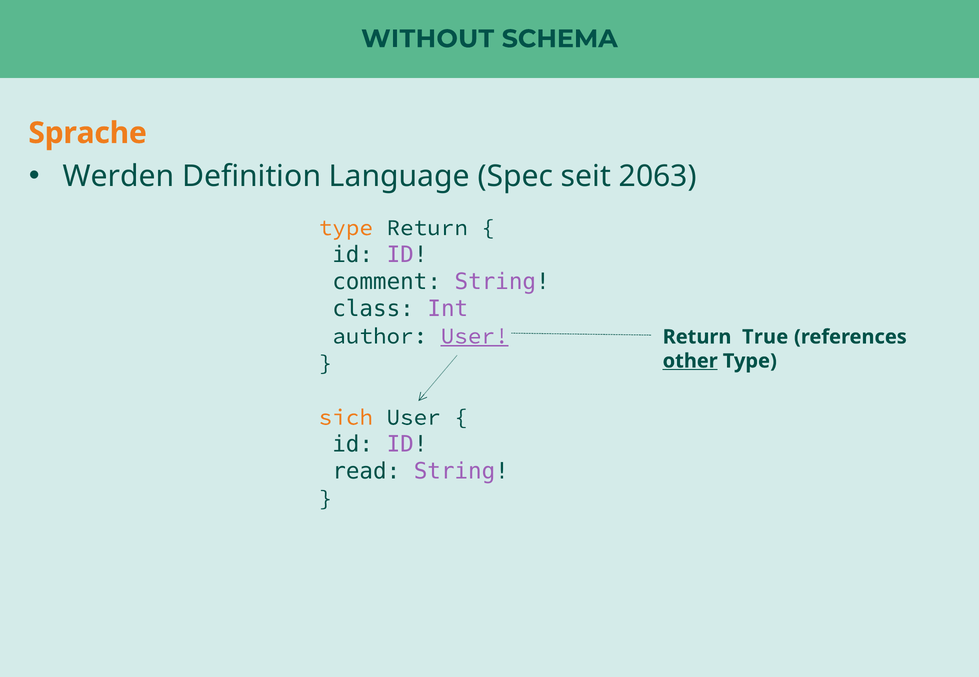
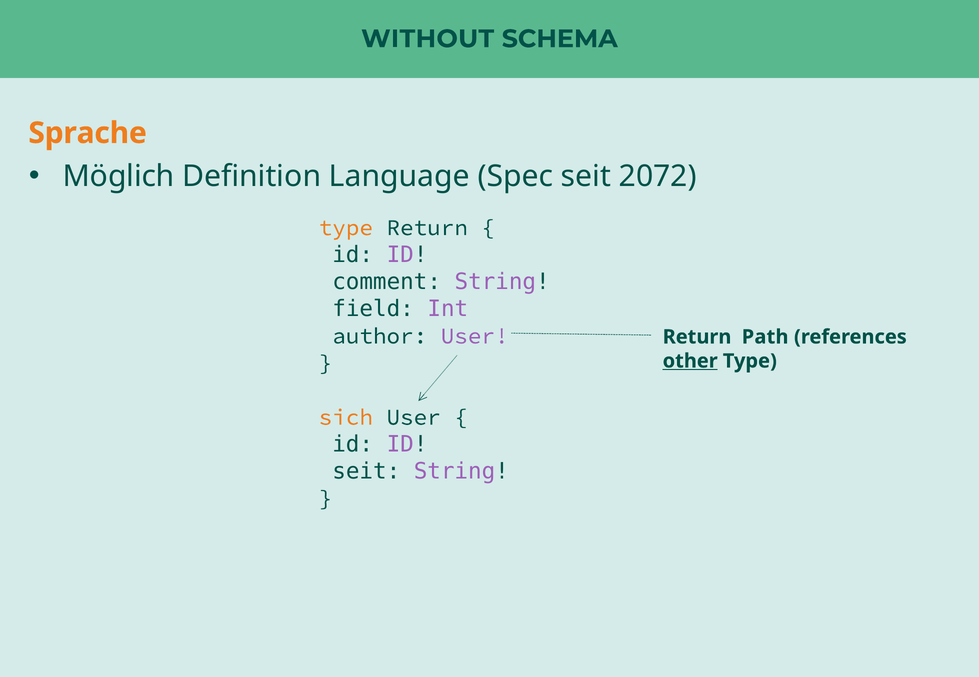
Werden: Werden -> Möglich (119, 177)
2063: 2063 -> 2072 (658, 177)
class: class -> field (373, 309)
User underline: present -> none (475, 336)
True: True -> Path (765, 337)
read: read -> seit (366, 472)
